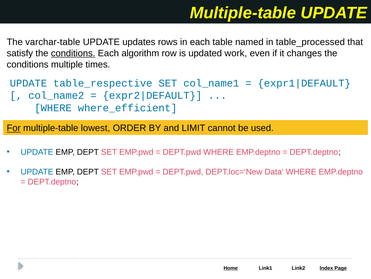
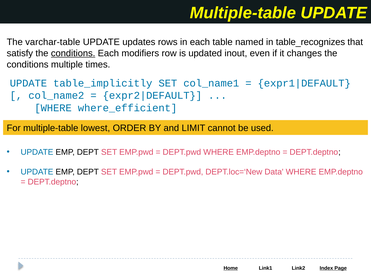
table_processed: table_processed -> table_recognizes (310, 42)
algorithm: algorithm -> modifiers (140, 53)
work: work -> inout (236, 53)
table_respective: table_respective -> table_implicitly (103, 83)
For underline: present -> none (14, 128)
